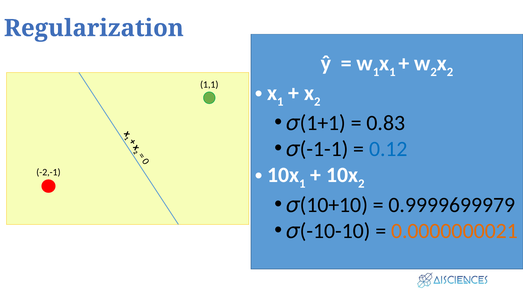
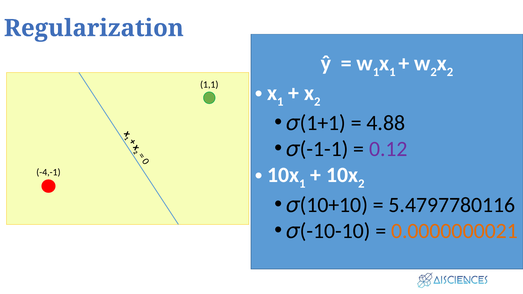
0.83: 0.83 -> 4.88 (386, 123)
0.12 colour: blue -> purple (388, 149)
-2,-1: -2,-1 -> -4,-1 (48, 172)
0.9999699979: 0.9999699979 -> 5.4797780116 (452, 205)
